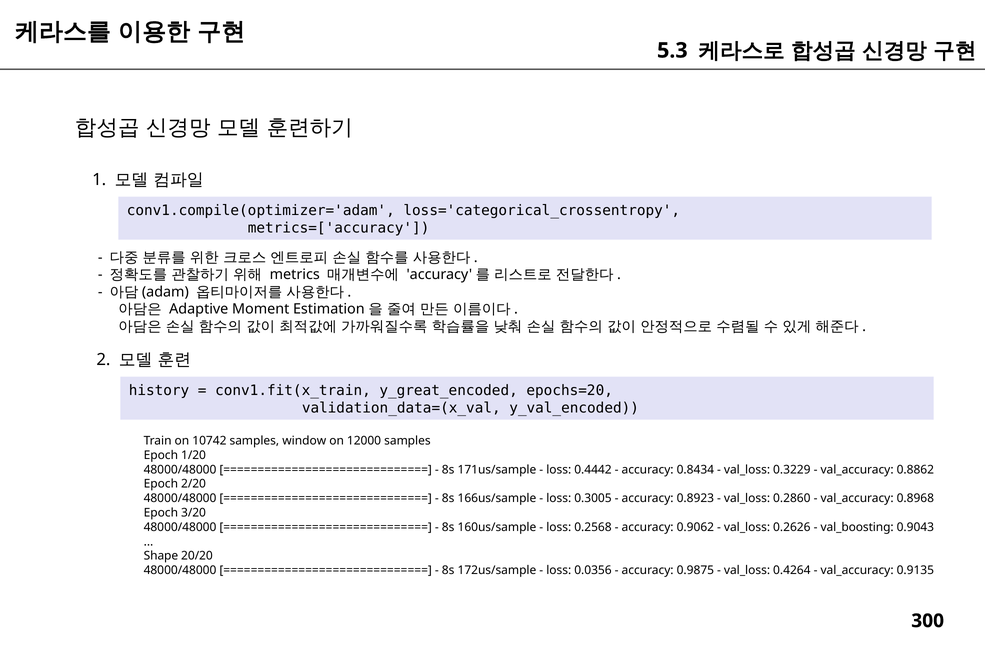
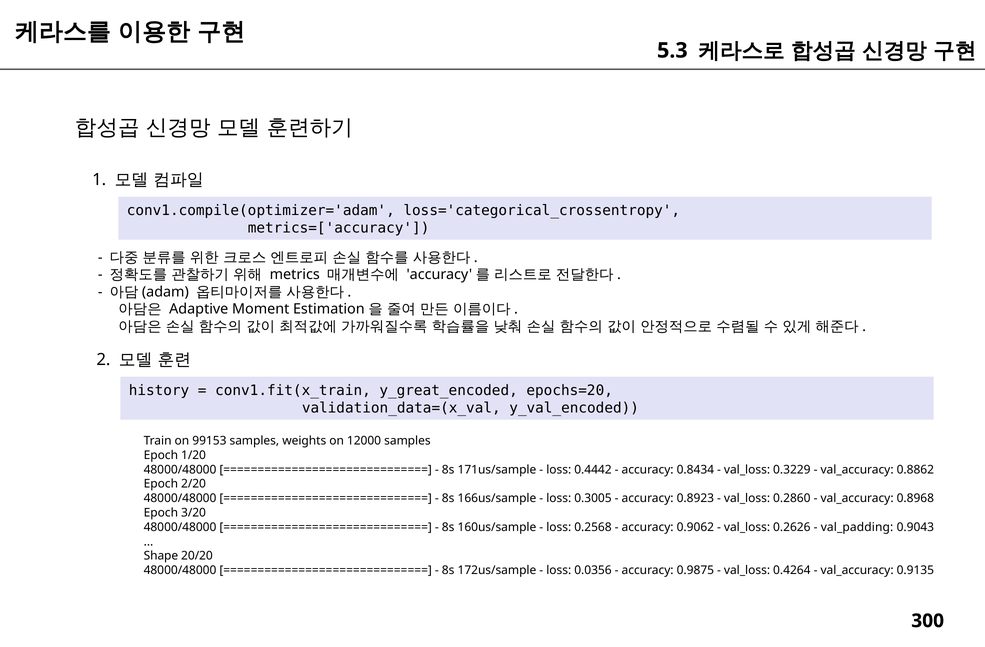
10742: 10742 -> 99153 (209, 441)
window: window -> weights (304, 441)
val_boosting: val_boosting -> val_padding (857, 527)
